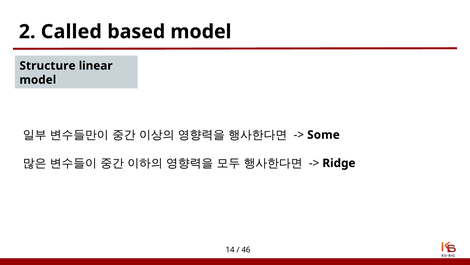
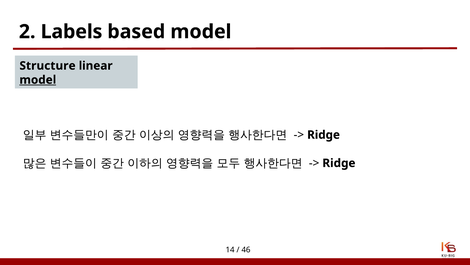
Called: Called -> Labels (71, 32)
model underline: none -> present (38, 80)
Some: Some -> Ridge (324, 135)
